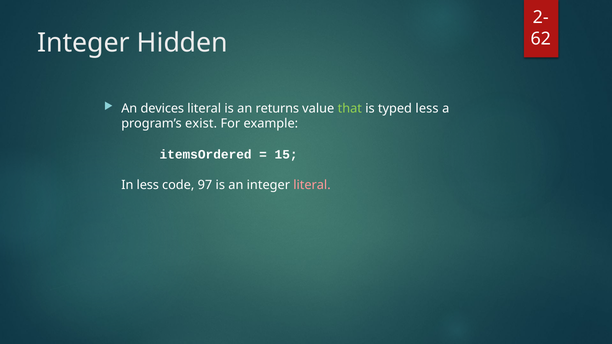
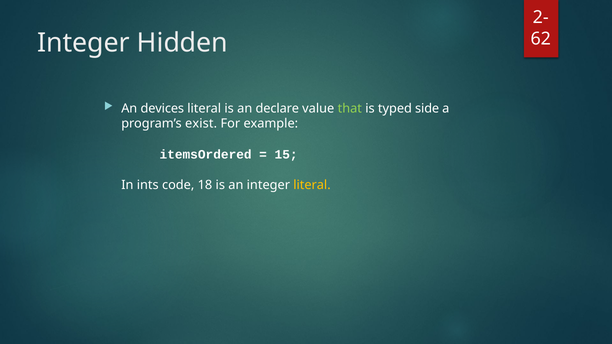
returns: returns -> declare (277, 109)
typed less: less -> side (427, 109)
In less: less -> ints (148, 185)
97: 97 -> 18 (205, 185)
literal colour: pink -> yellow (312, 185)
